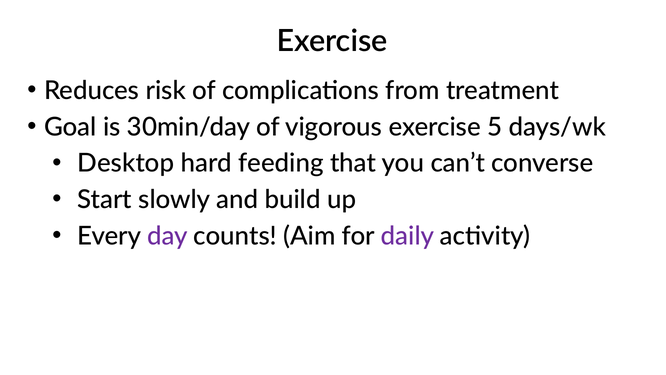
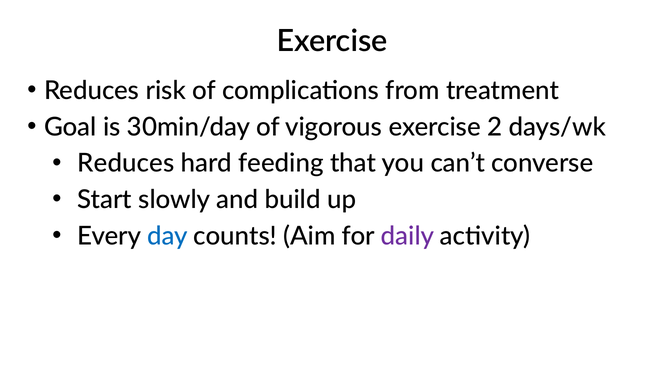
5: 5 -> 2 (495, 127)
Desktop: Desktop -> Reduces (126, 163)
day colour: purple -> blue (167, 236)
